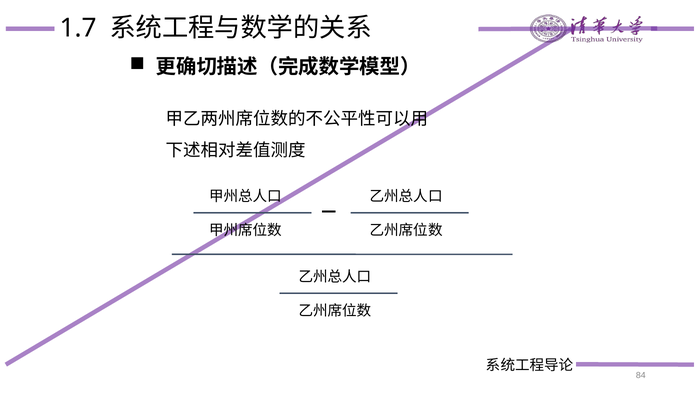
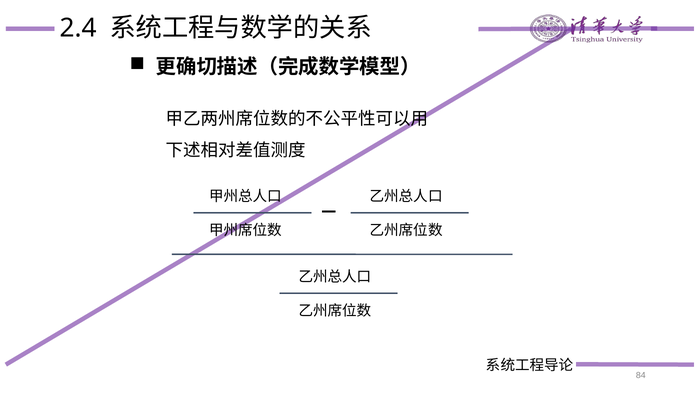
1.7: 1.7 -> 2.4 (78, 28)
